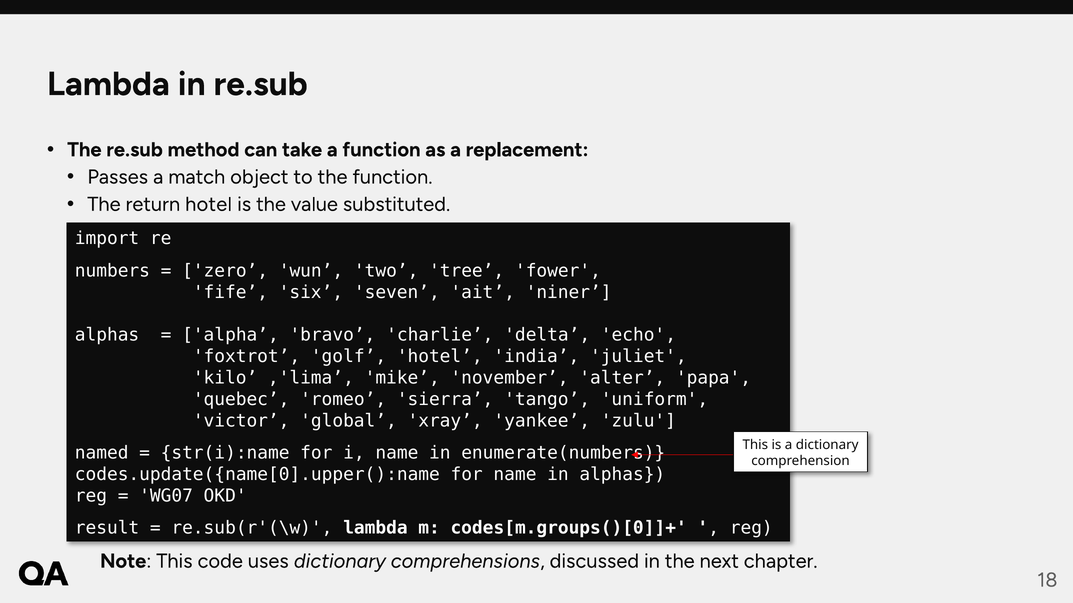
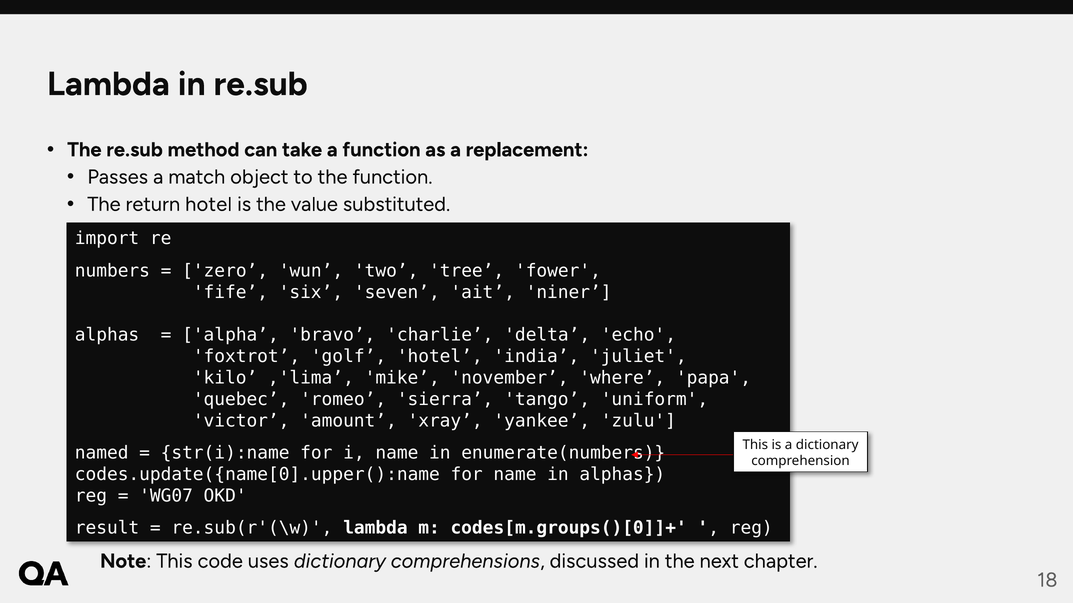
alter: alter -> where (622, 378)
global: global -> amount (349, 421)
